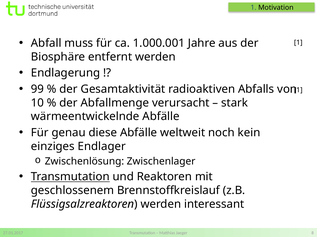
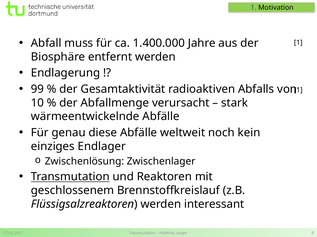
1.000.001: 1.000.001 -> 1.400.000 (159, 43)
